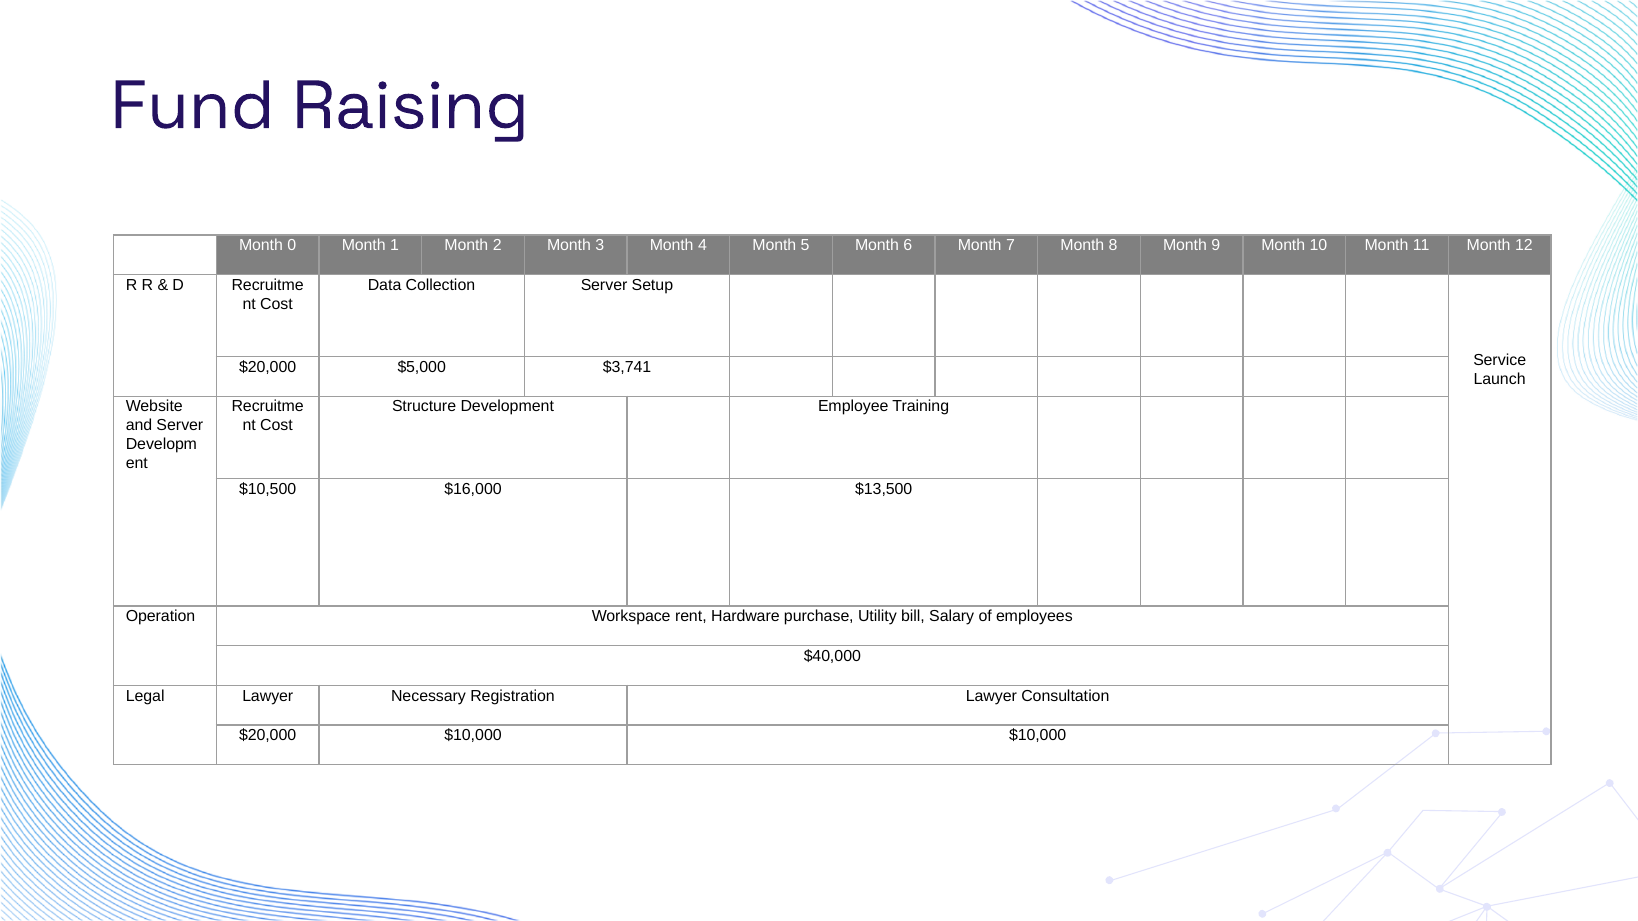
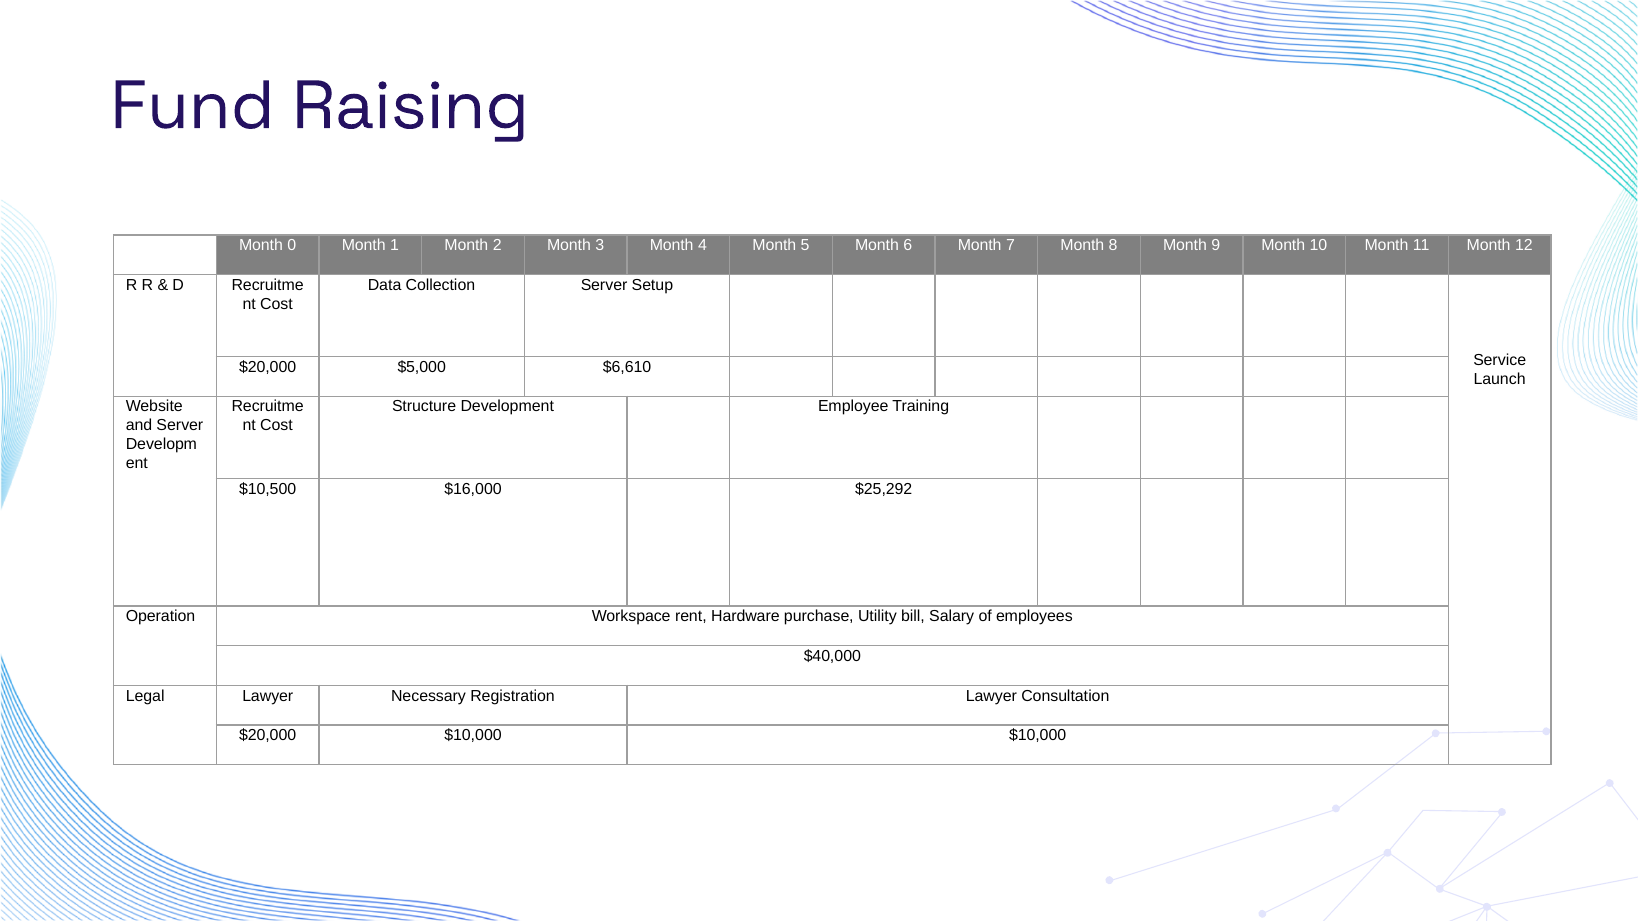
$3,741: $3,741 -> $6,610 (627, 367)
$13,500: $13,500 -> $25,292 (884, 489)
